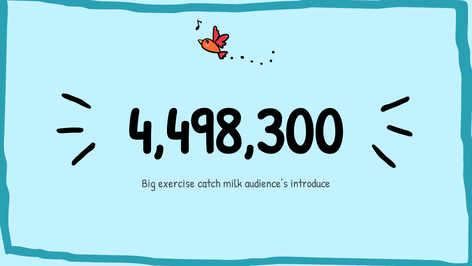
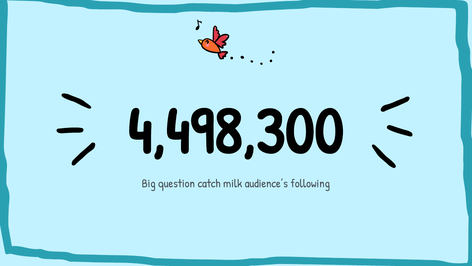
exercise: exercise -> question (177, 183)
introduce: introduce -> following (310, 183)
